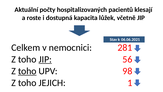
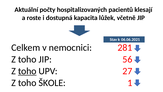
JIP underline: present -> none (45, 59)
98: 98 -> 27 (127, 71)
JEJICH: JEJICH -> ŠKOLE (52, 83)
